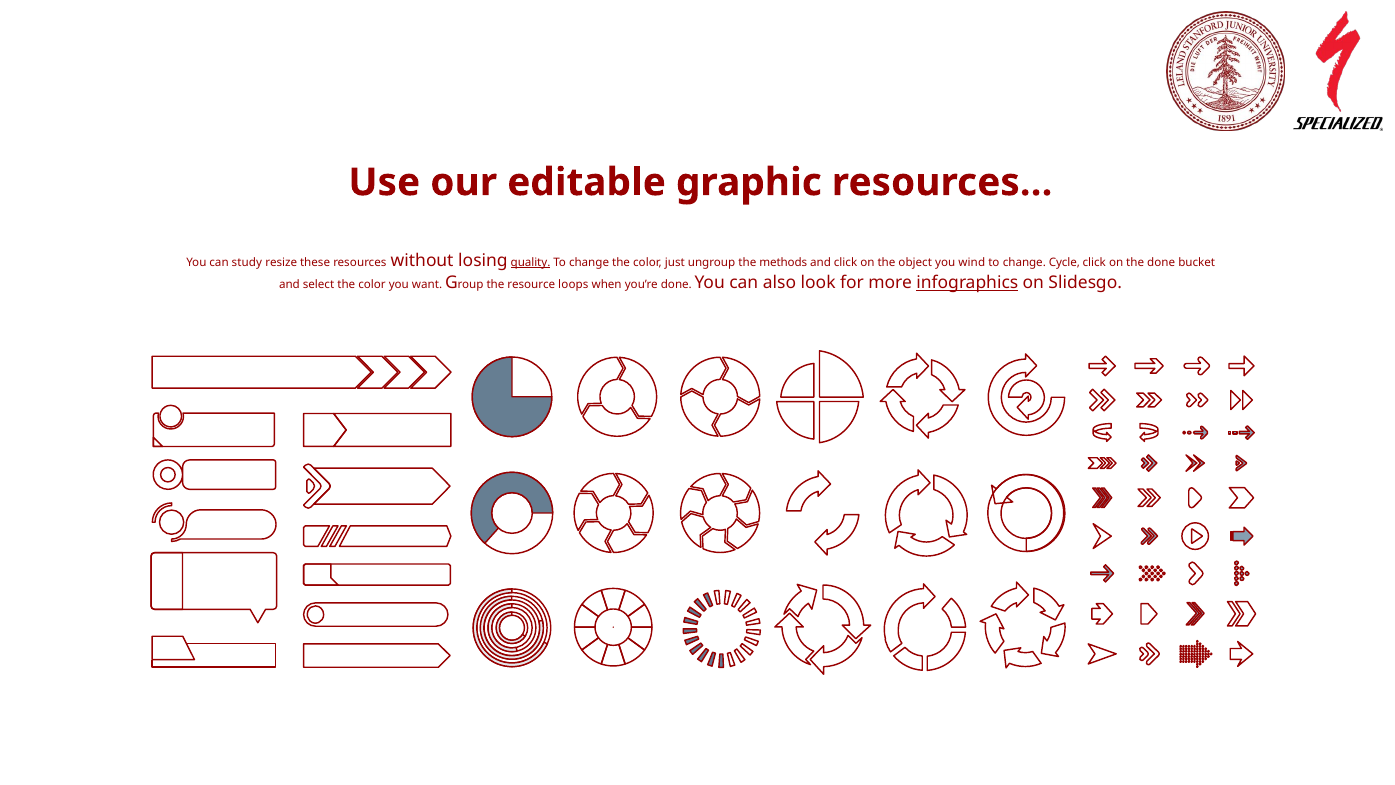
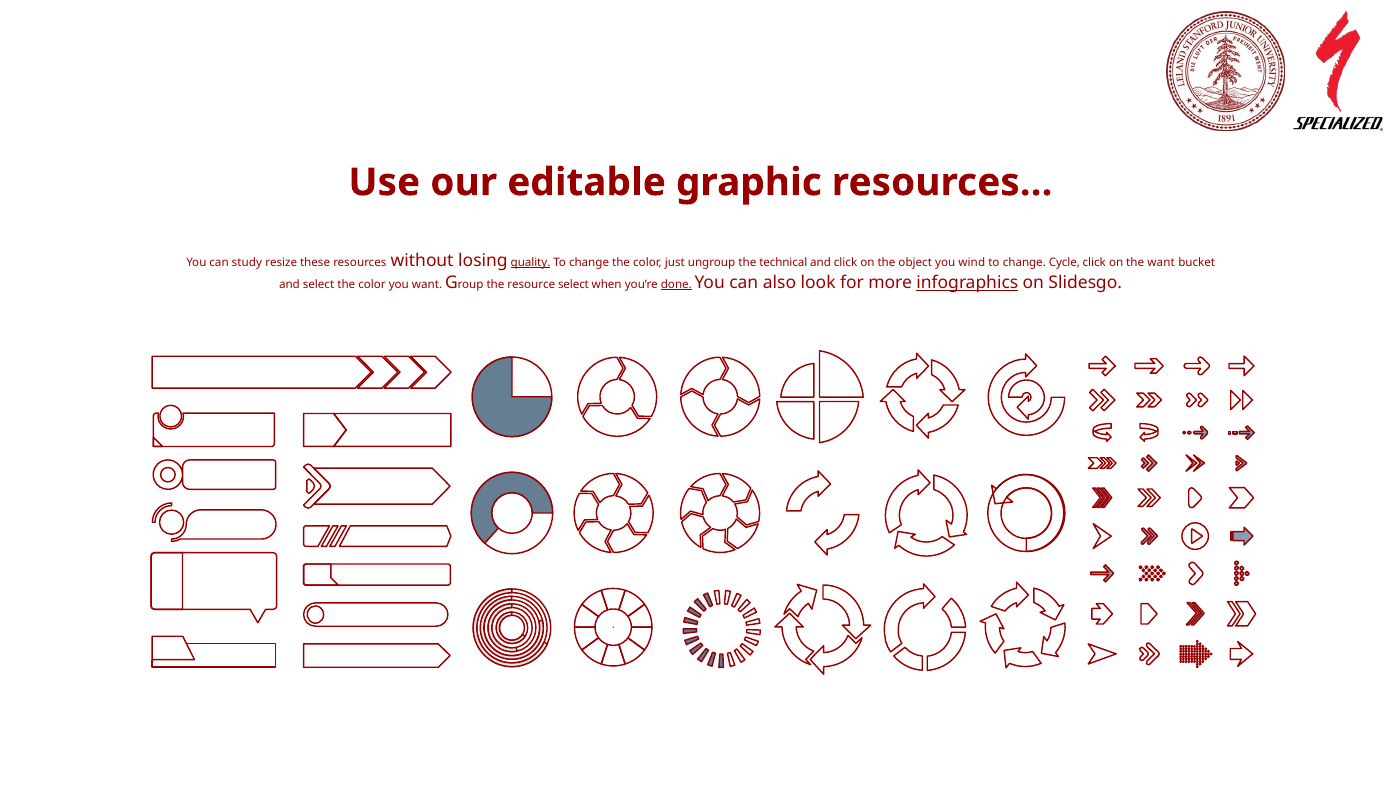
methods: methods -> technical (783, 262)
the done: done -> want (1161, 262)
resource loops: loops -> select (573, 284)
done underline: none -> present (676, 284)
